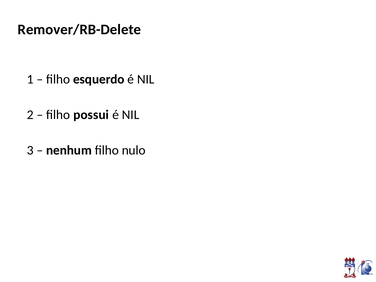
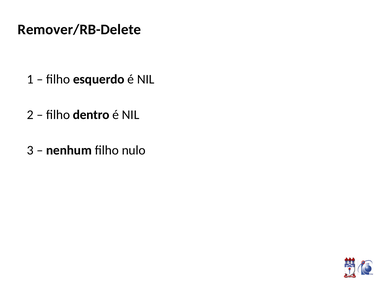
possui: possui -> dentro (91, 115)
